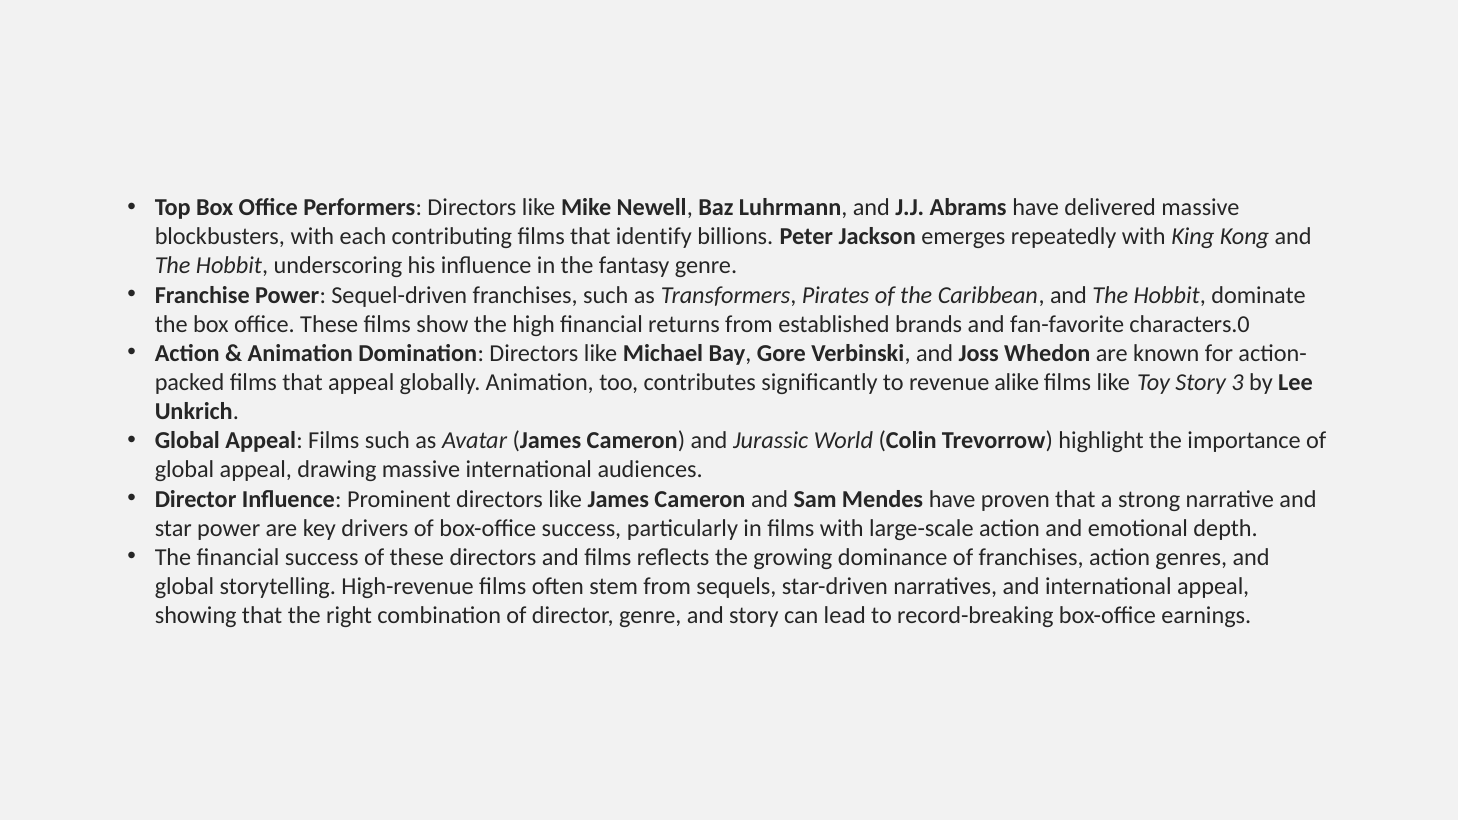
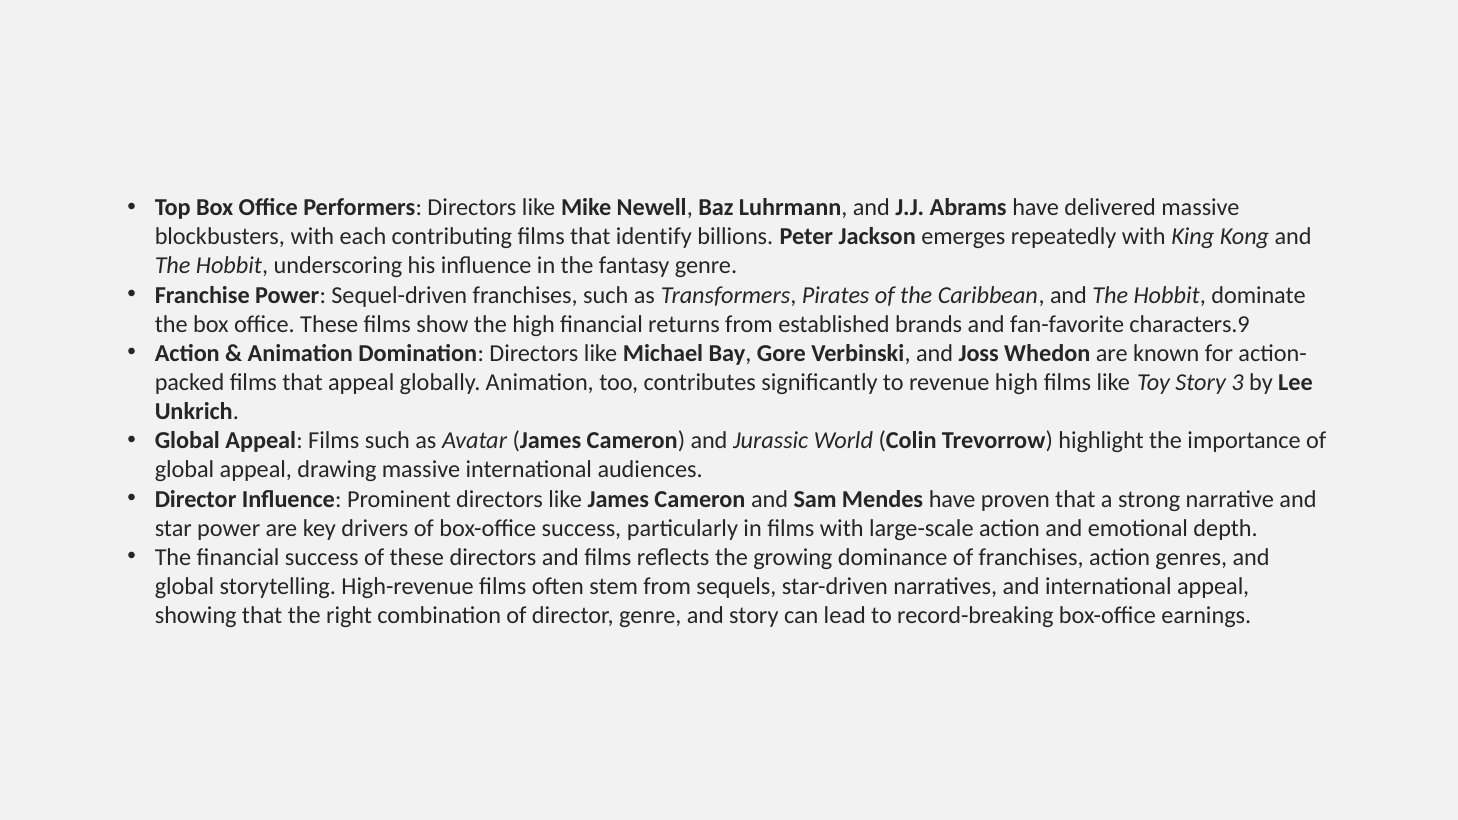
characters.0: characters.0 -> characters.9 (1190, 324)
revenue alike: alike -> high (1017, 383)
